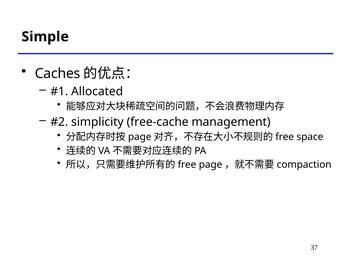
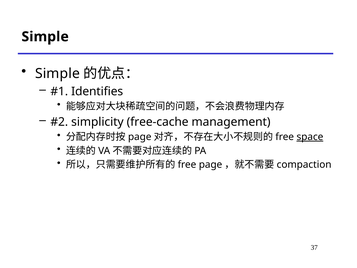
Caches: Caches -> Simple (57, 74)
Allocated: Allocated -> Identifies (97, 91)
space underline: none -> present (310, 137)
